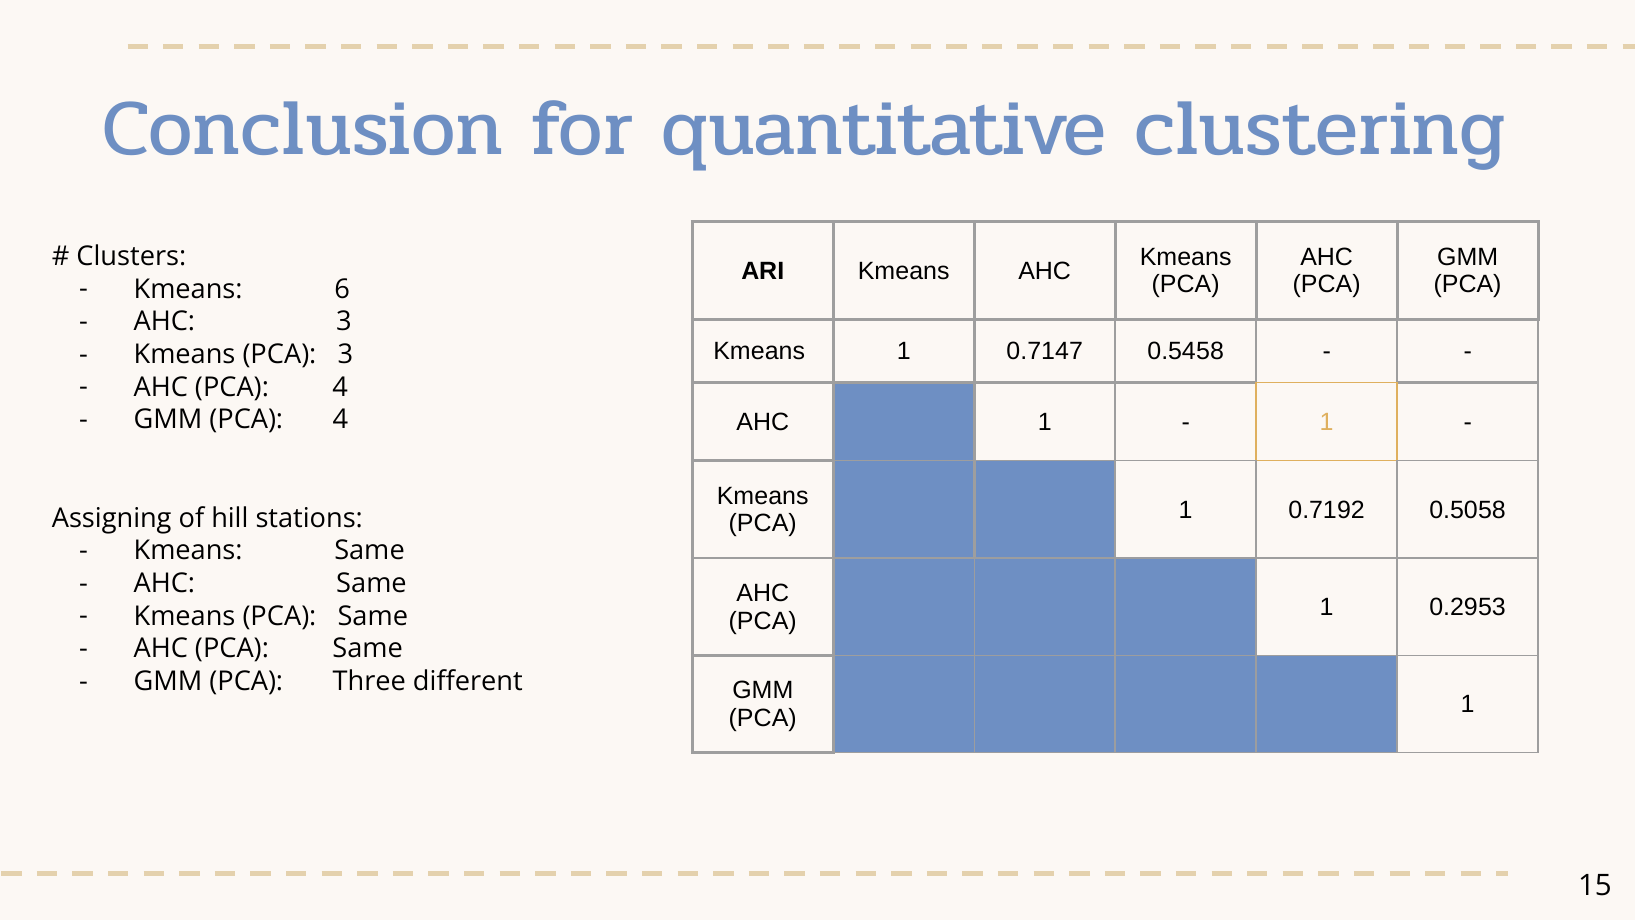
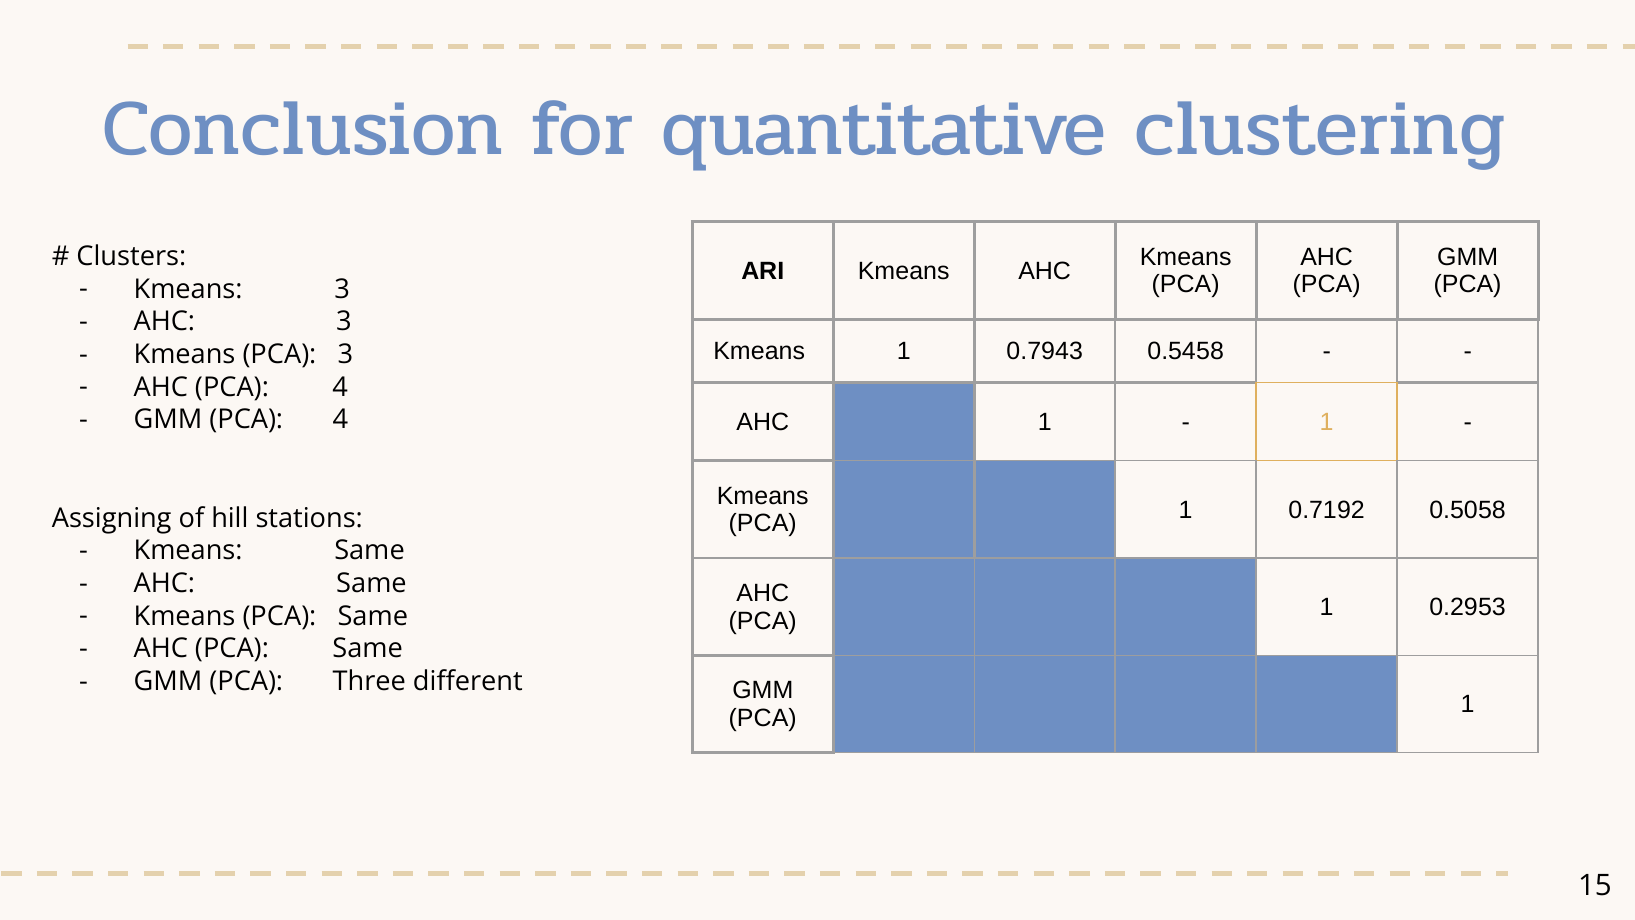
Kmeans 6: 6 -> 3 (342, 289)
0.7147: 0.7147 -> 0.7943 (1045, 351)
